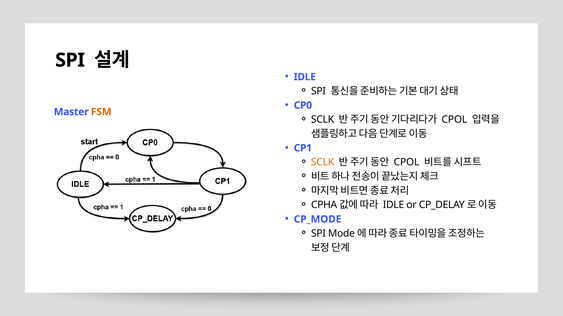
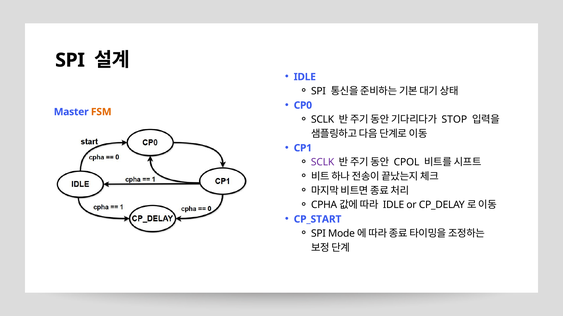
CPOL: CPOL -> STOP (454, 120)
SCLK colour: orange -> purple (323, 163)
CP_MODE: CP_MODE -> CP_START (318, 220)
